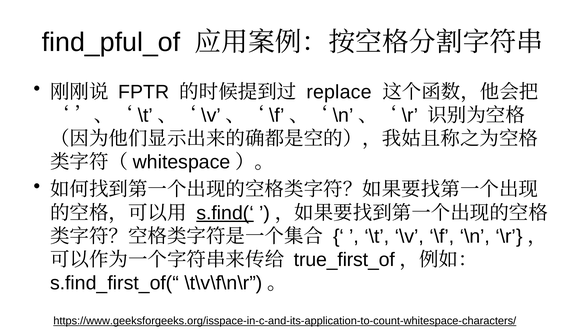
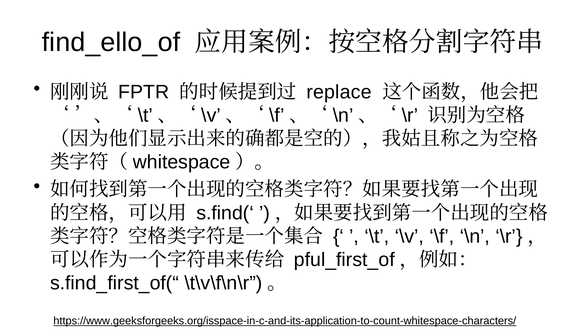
find_pful_of: find_pful_of -> find_ello_of (111, 42)
s.find(‘ underline: present -> none (225, 213)
true_first_of: true_first_of -> pful_first_of (344, 260)
